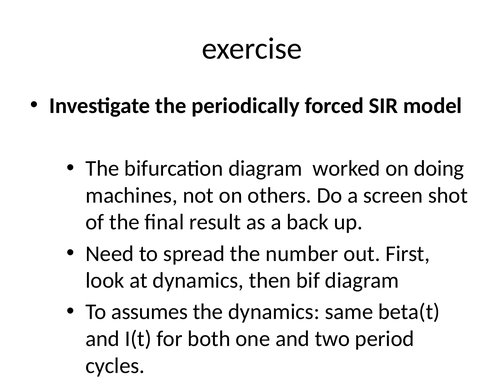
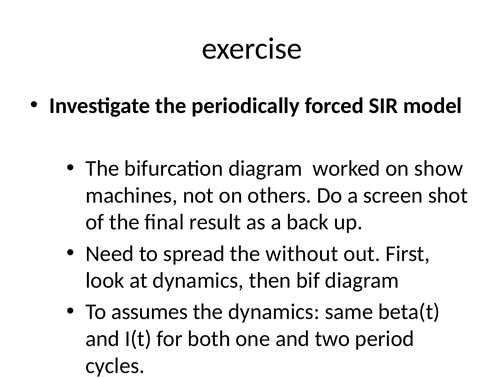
doing: doing -> show (439, 168)
number: number -> without (302, 254)
